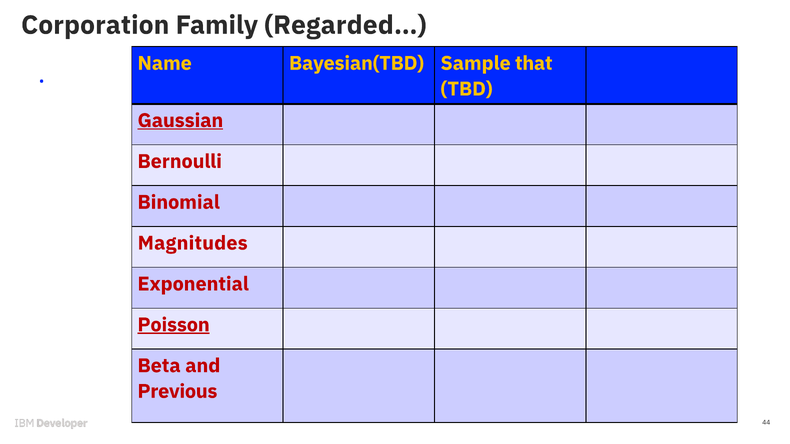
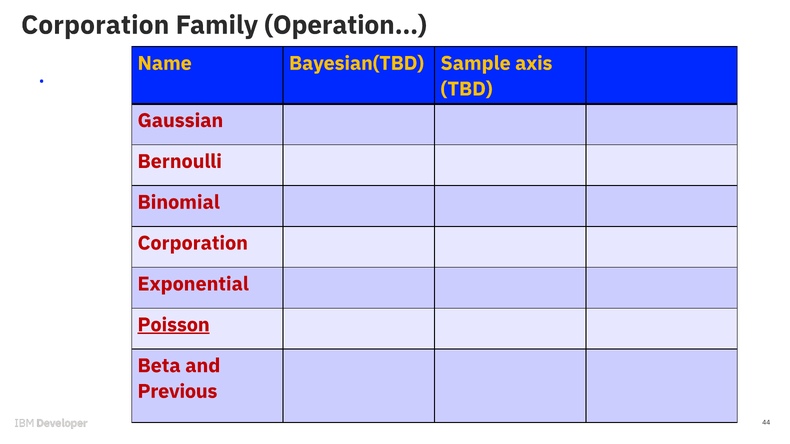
Regarded…: Regarded… -> Operation… (346, 25)
that: that -> axis (534, 63)
Gaussian underline: present -> none (180, 121)
Magnitudes: Magnitudes -> Corporation (193, 243)
